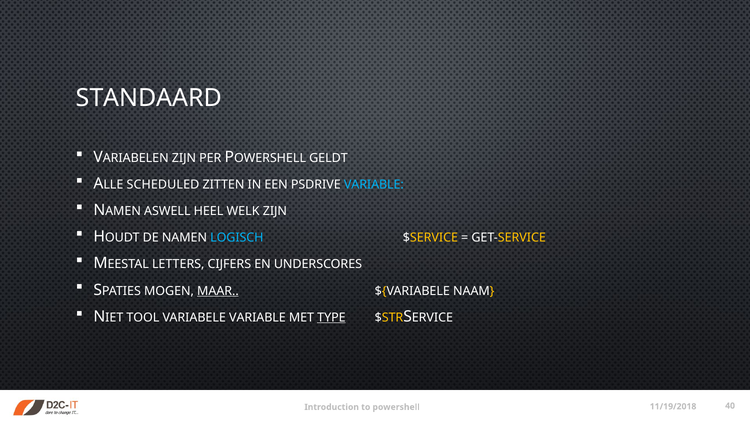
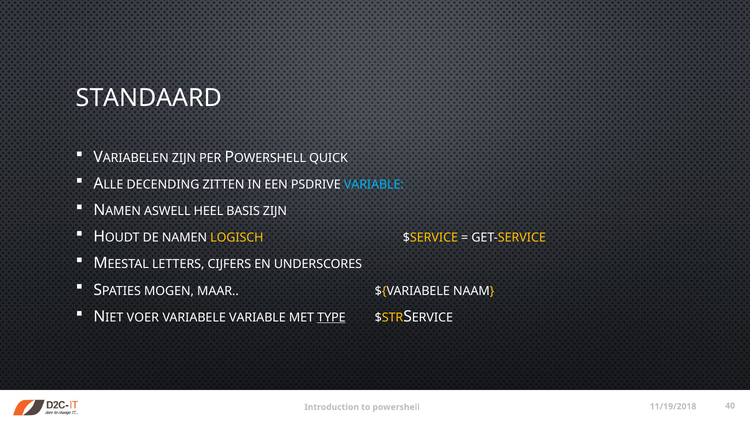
GELDT: GELDT -> QUICK (328, 158)
SCHEDULED: SCHEDULED -> DECENDING (163, 185)
WELK: WELK -> BASIS (243, 211)
LOGISCH colour: light blue -> yellow (237, 238)
MAAR underline: present -> none (218, 291)
TOOL: TOOL -> VOER (143, 317)
